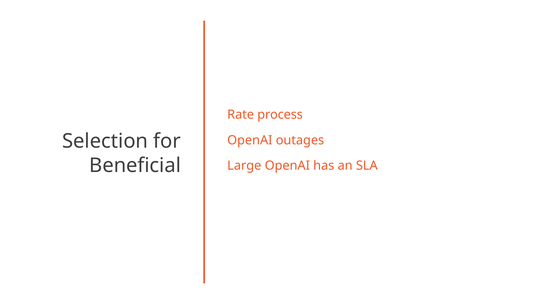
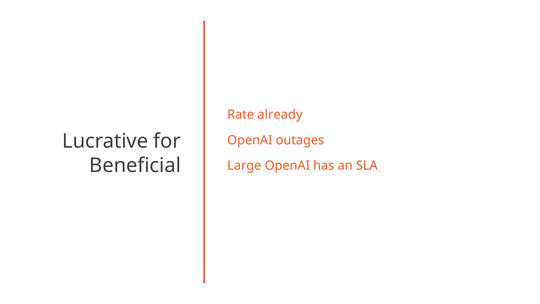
process: process -> already (280, 115)
Selection: Selection -> Lucrative (105, 141)
